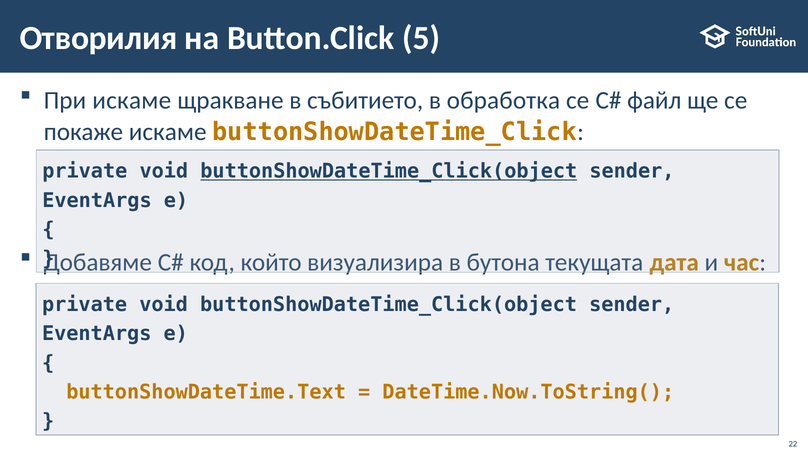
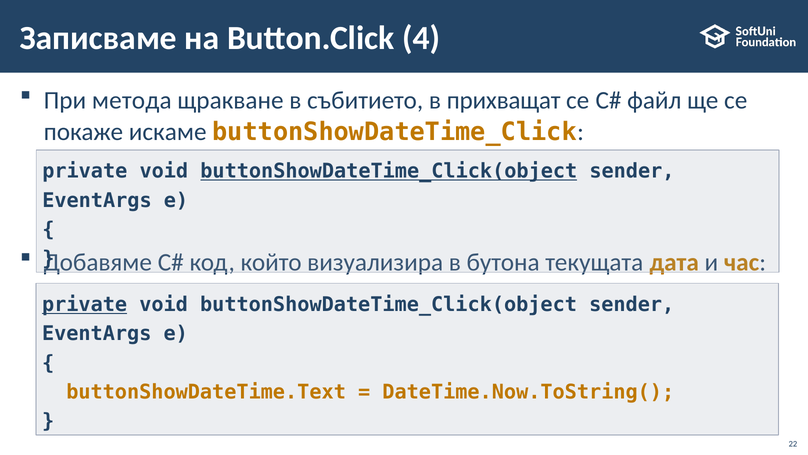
Отворилия: Отворилия -> Записваме (98, 38)
5: 5 -> 4 (421, 38)
При искаме: искаме -> метода (132, 100)
обработка: обработка -> прихващат (504, 100)
private underline: none -> present (85, 304)
